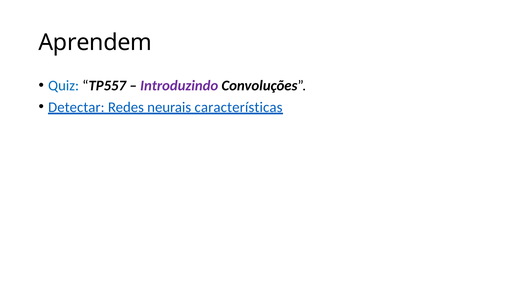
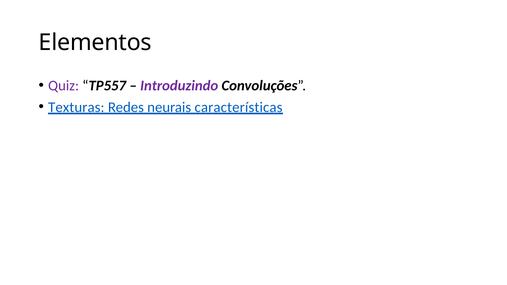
Aprendem: Aprendem -> Elementos (95, 43)
Quiz colour: blue -> purple (64, 86)
Detectar: Detectar -> Texturas (76, 107)
